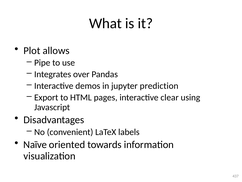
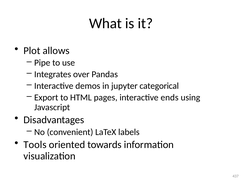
prediction: prediction -> categorical (159, 86)
clear: clear -> ends (170, 97)
Naïve: Naïve -> Tools (35, 144)
